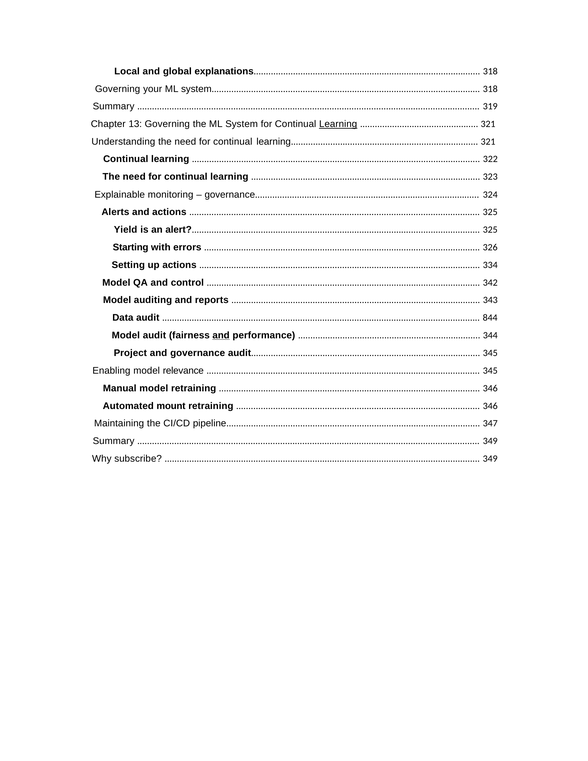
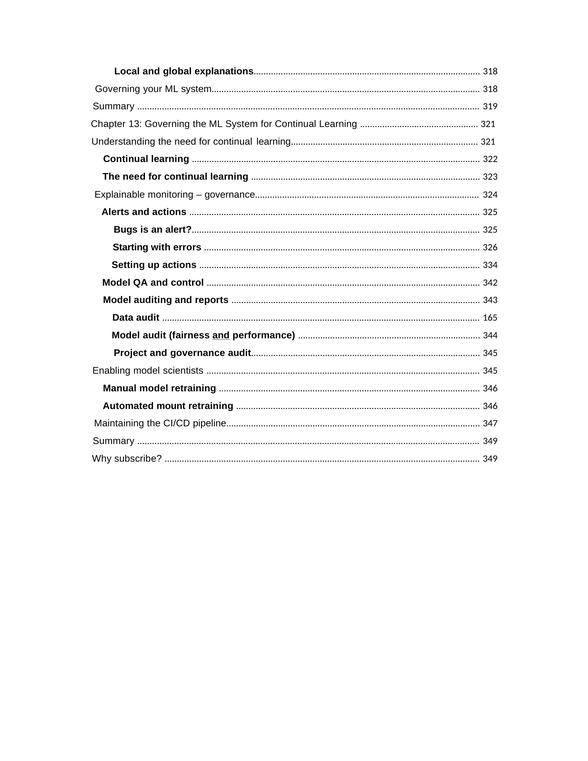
Learning underline: present -> none (338, 124)
Yield: Yield -> Bugs (126, 230)
844: 844 -> 165 (490, 318)
relevance: relevance -> scientists (183, 371)
